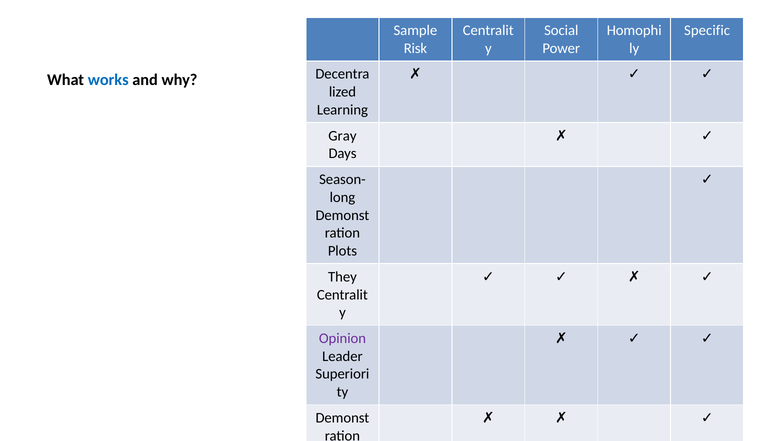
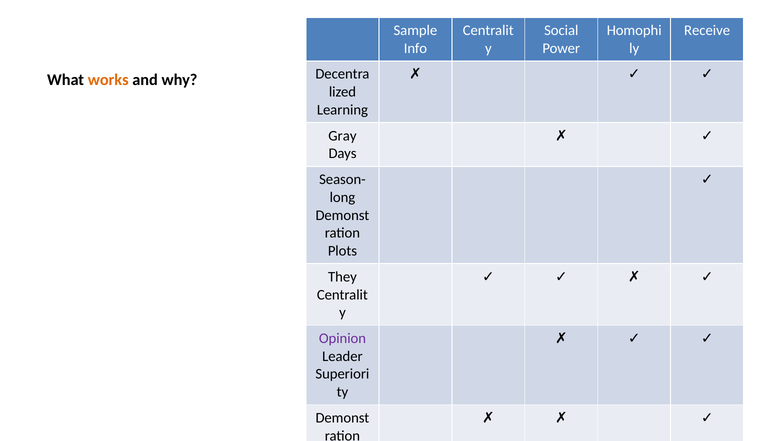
Specific: Specific -> Receive (707, 30)
Risk: Risk -> Info (415, 48)
works colour: blue -> orange (108, 80)
